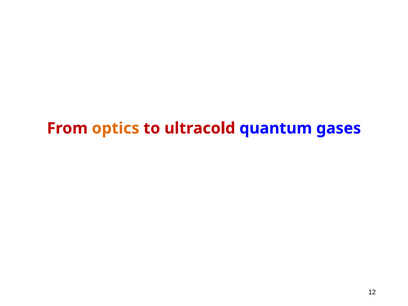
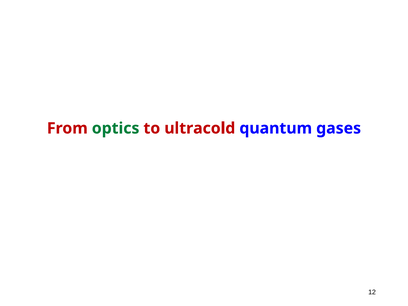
optics colour: orange -> green (116, 128)
